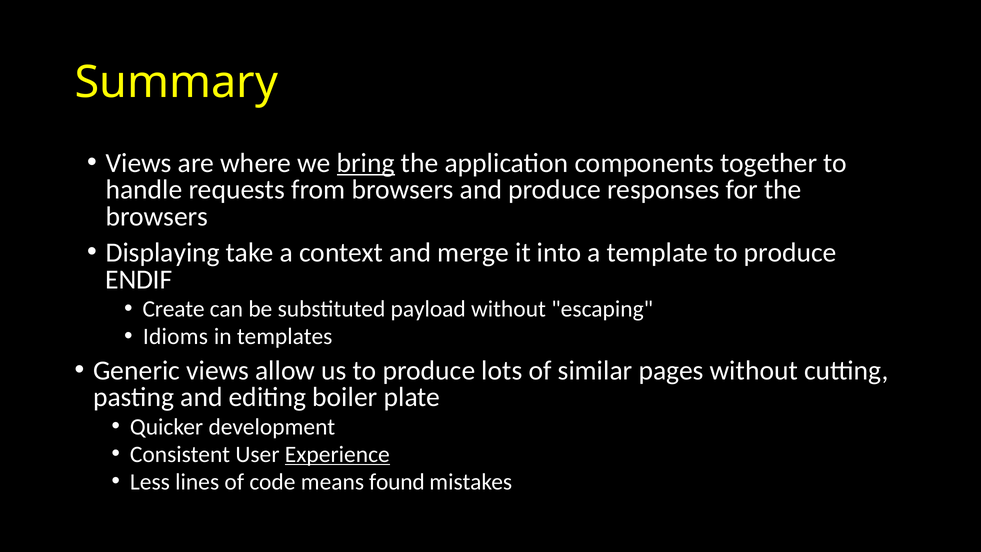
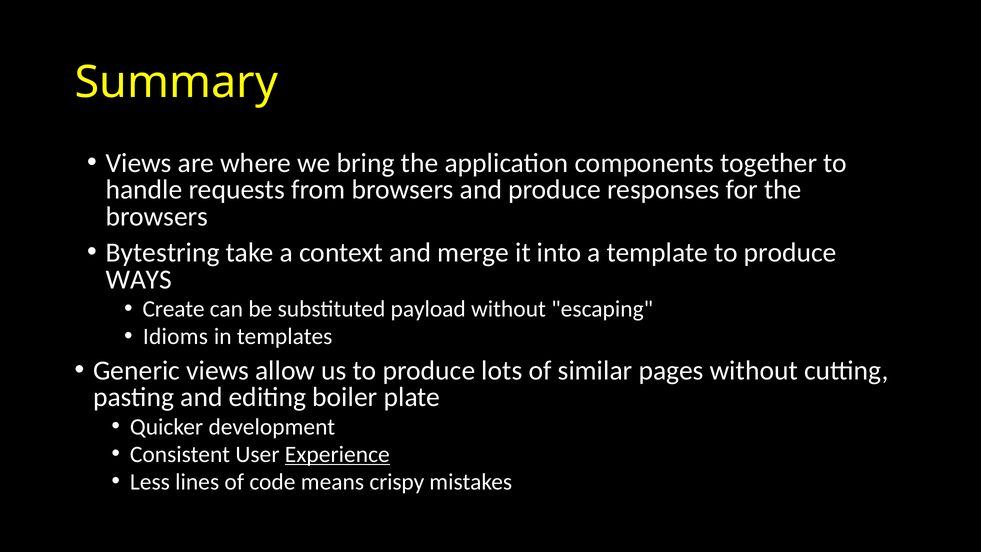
bring underline: present -> none (366, 163)
Displaying: Displaying -> Bytestring (163, 253)
ENDIF: ENDIF -> WAYS (139, 280)
found: found -> crispy (397, 482)
